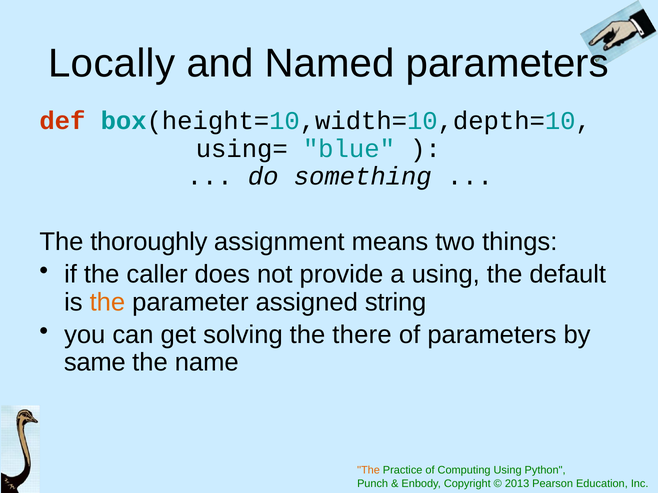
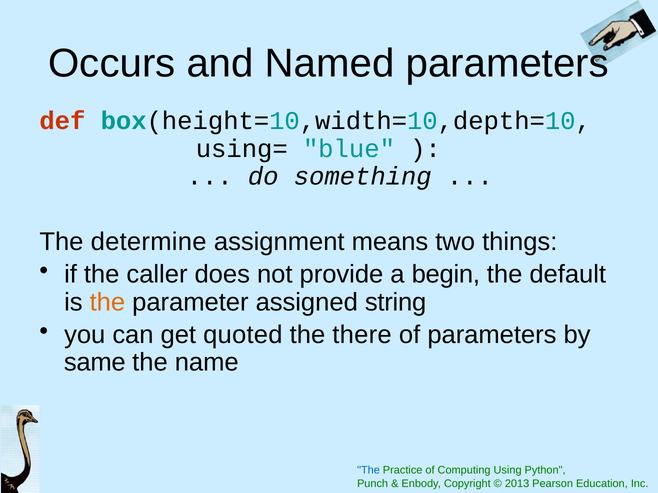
Locally: Locally -> Occurs (112, 64)
thoroughly: thoroughly -> determine (149, 242)
a using: using -> begin (446, 275)
solving: solving -> quoted (243, 335)
The colour: orange -> blue (368, 471)
